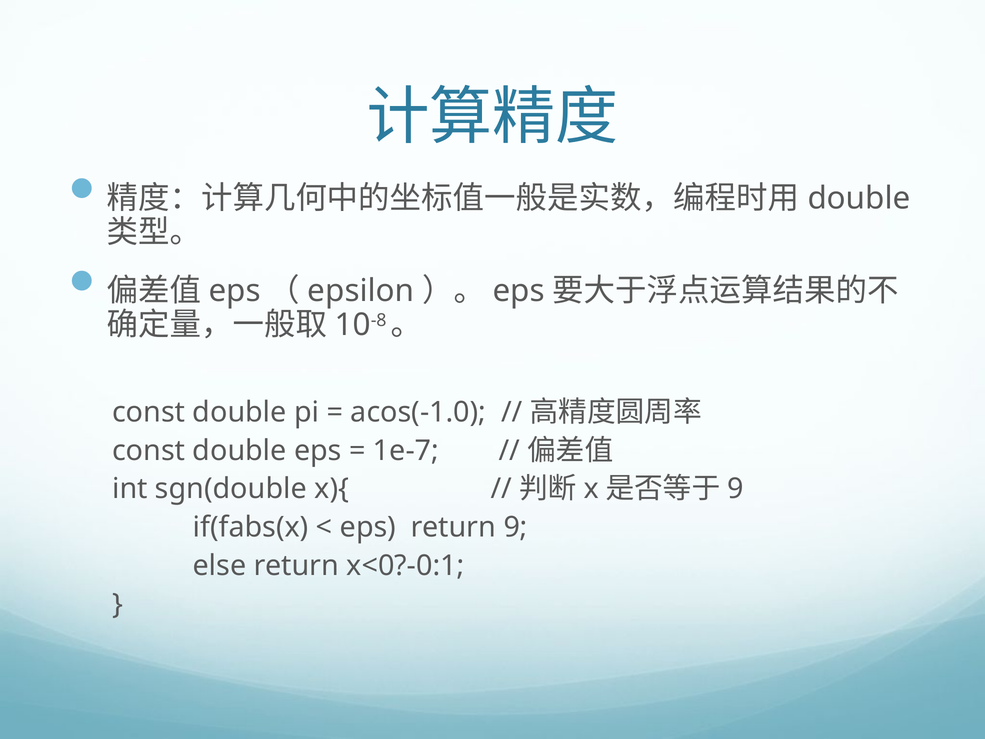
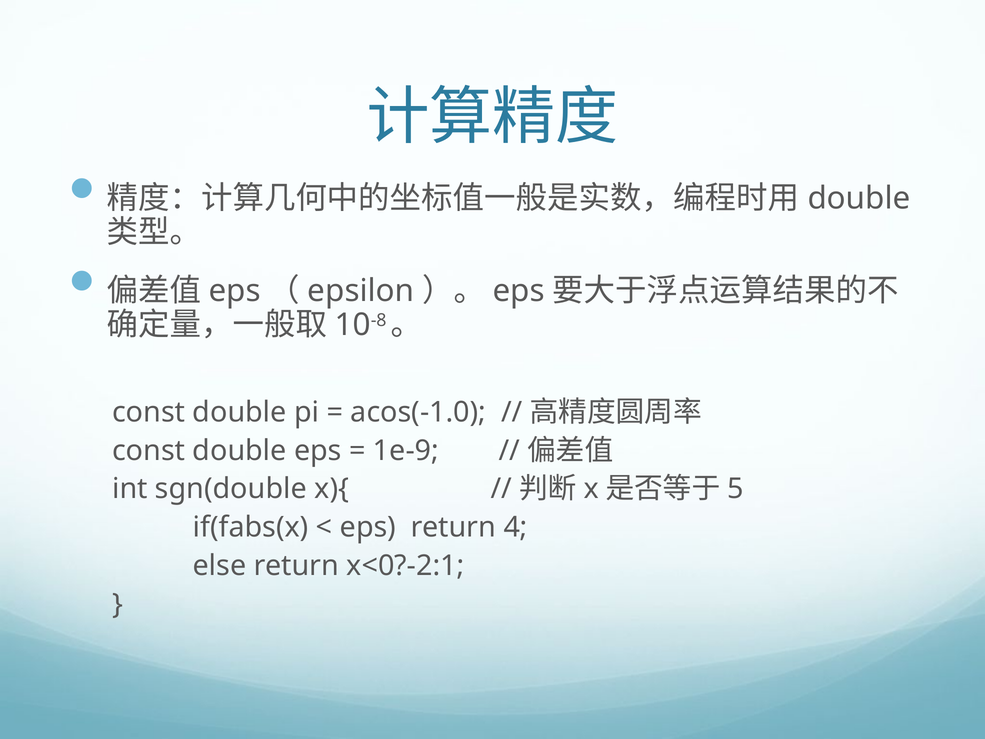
1e-7: 1e-7 -> 1e-9 (406, 450)
9: 9 -> 5 (735, 489)
return 9: 9 -> 4 (516, 527)
x<0?-0:1: x<0?-0:1 -> x<0?-2:1 (405, 566)
